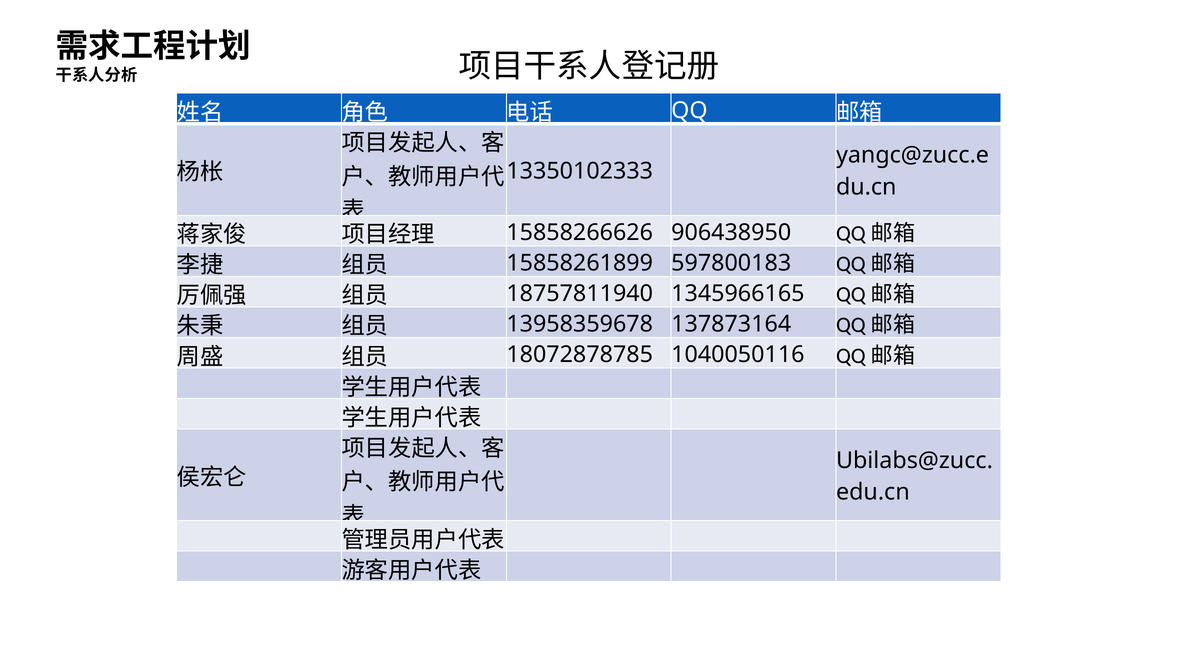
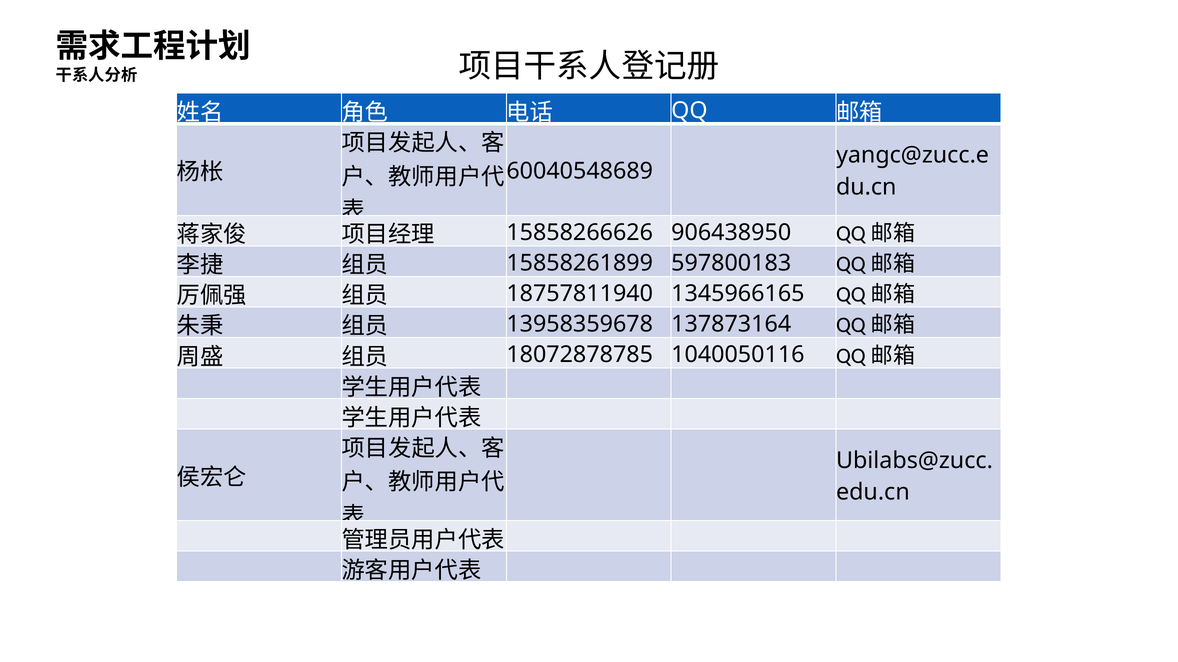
13350102333: 13350102333 -> 60040548689 (580, 171)
